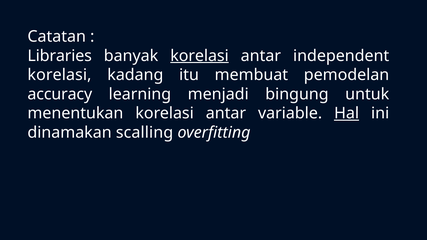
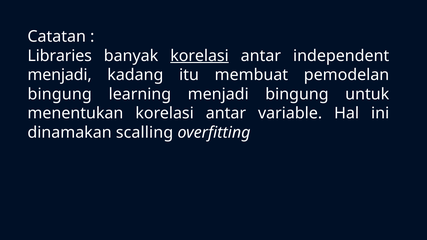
korelasi: korelasi -> menjadi (60, 75)
accuracy: accuracy -> bingung (60, 94)
Hal underline: present -> none (347, 113)
